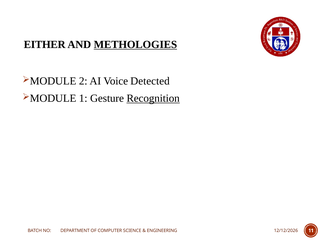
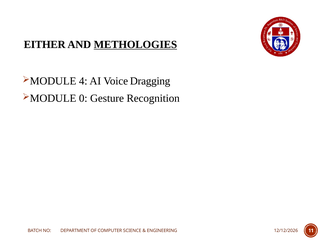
2: 2 -> 4 (83, 81)
Detected: Detected -> Dragging (150, 81)
1: 1 -> 0 (83, 98)
Recognition underline: present -> none (153, 98)
